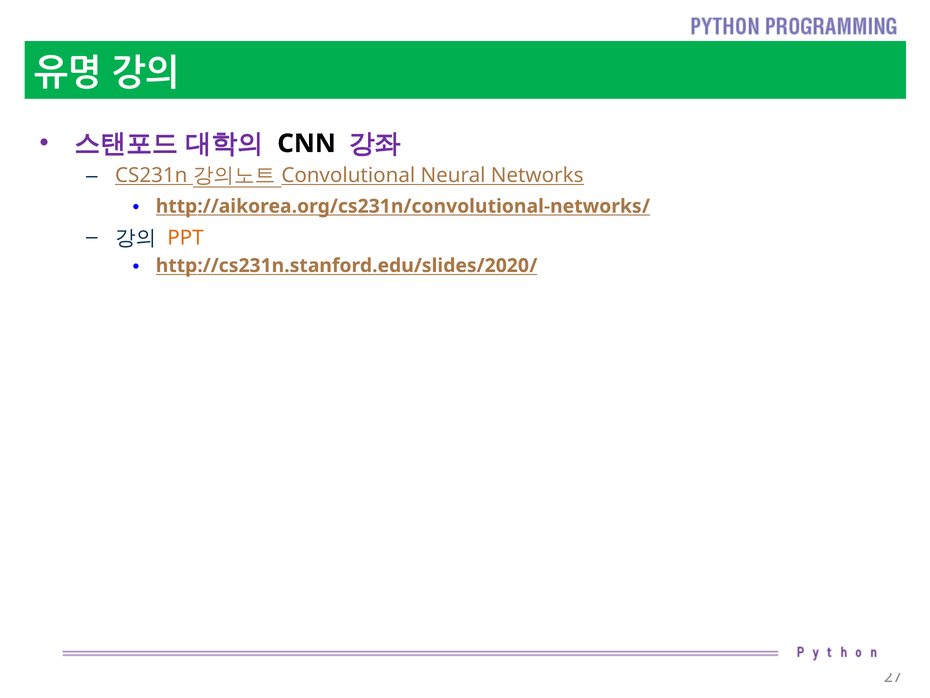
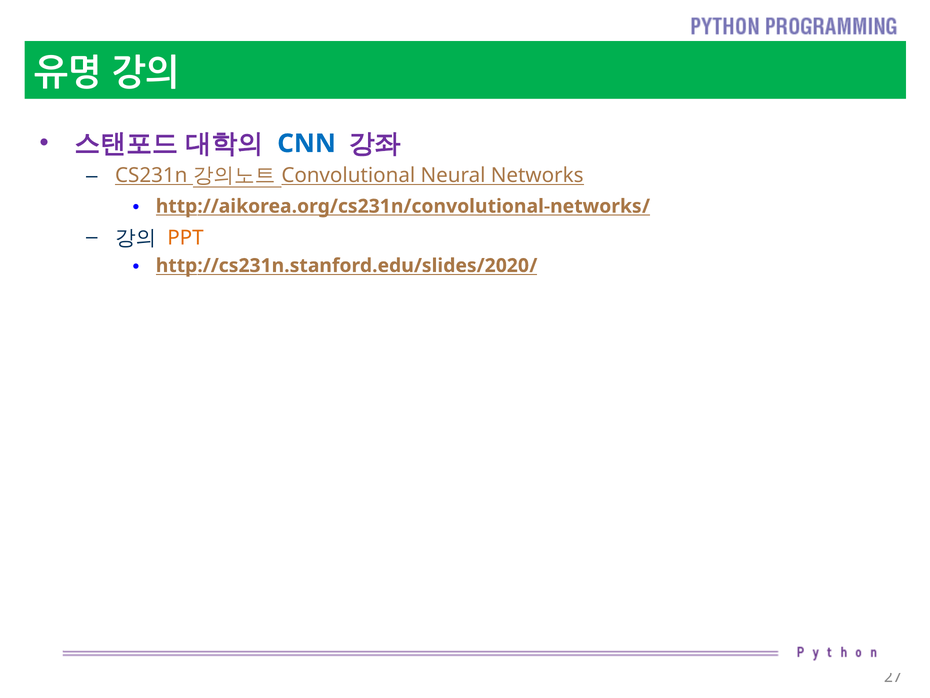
CNN colour: black -> blue (307, 143)
